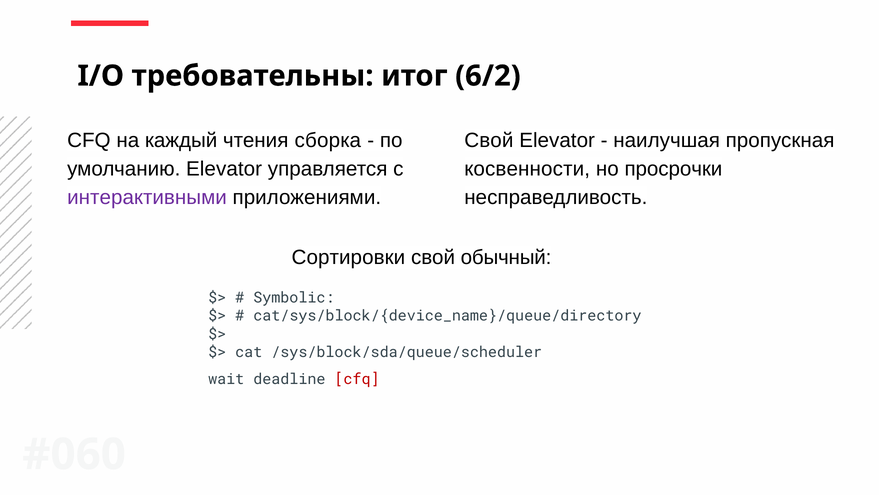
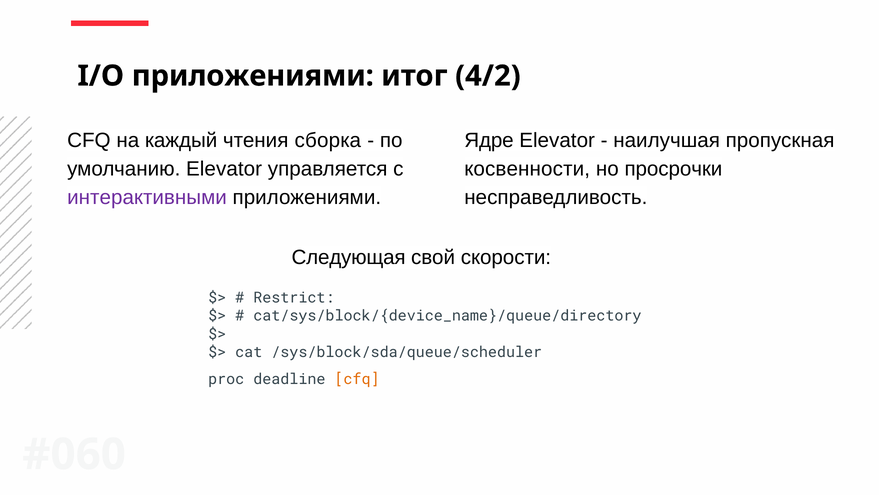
I/O требовательны: требовательны -> приложениями (253, 76)
6/2: 6/2 -> 4/2 (488, 76)
Свой: Свой -> Ядре (489, 140)
Сортировки: Сортировки -> Следующая (349, 257)
обычный: обычный -> скорости (506, 257)
Symbolic: Symbolic -> Restrict (294, 297)
wait: wait -> proc (226, 379)
cfq colour: red -> orange (357, 379)
